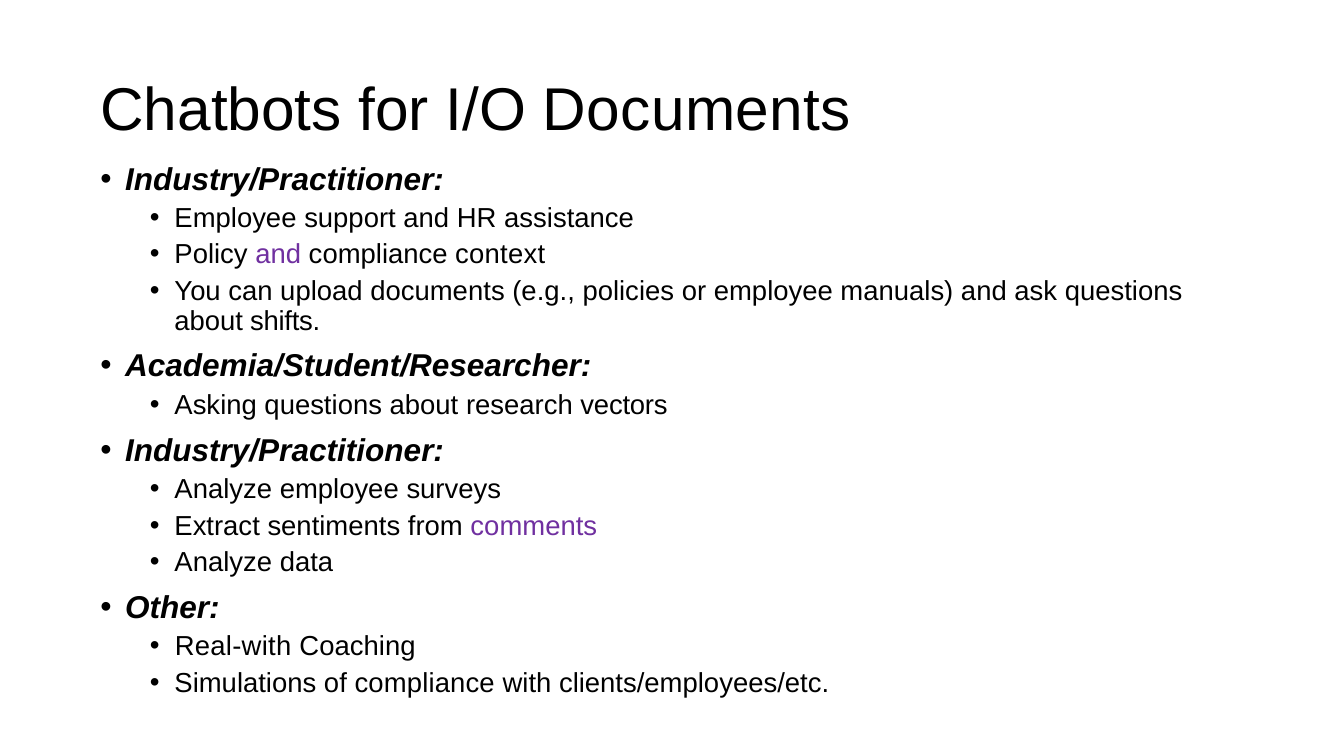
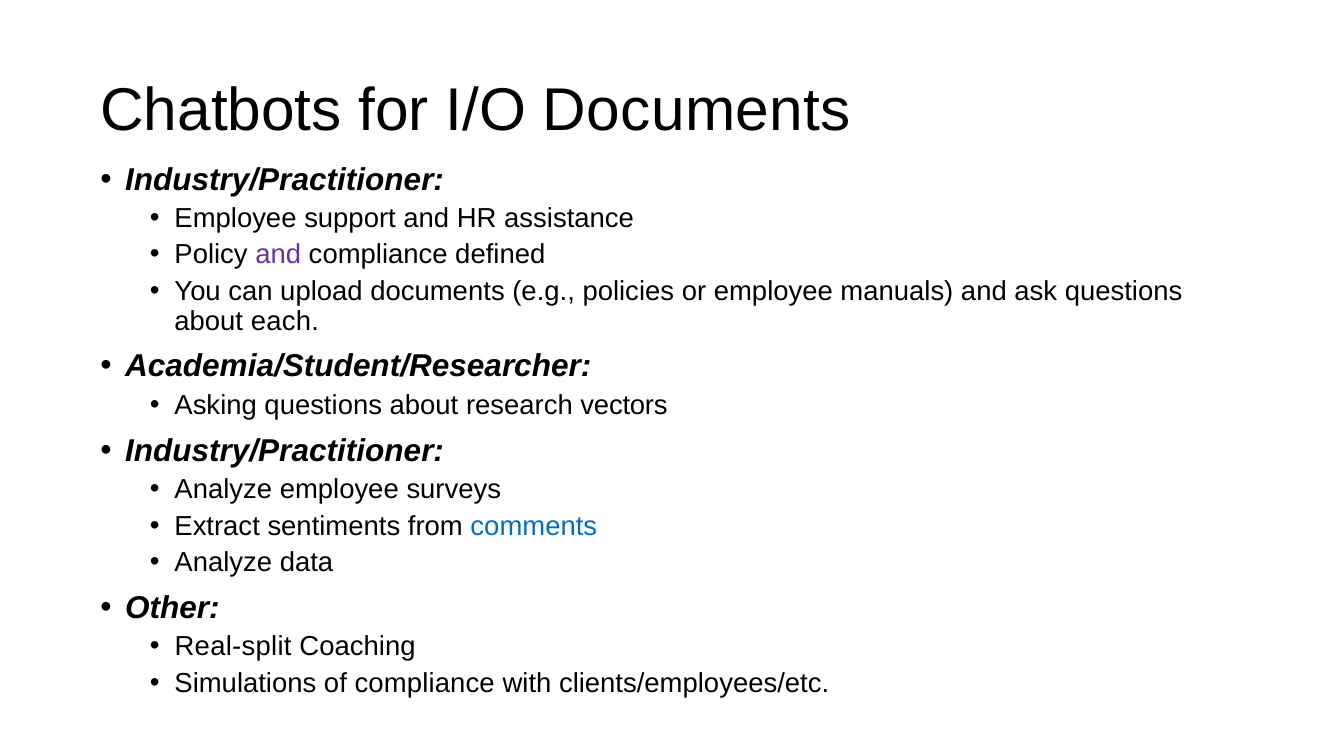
context: context -> defined (500, 255)
shifts: shifts -> each (285, 321)
comments colour: purple -> blue (534, 526)
Real-with: Real-with -> Real-split (233, 647)
